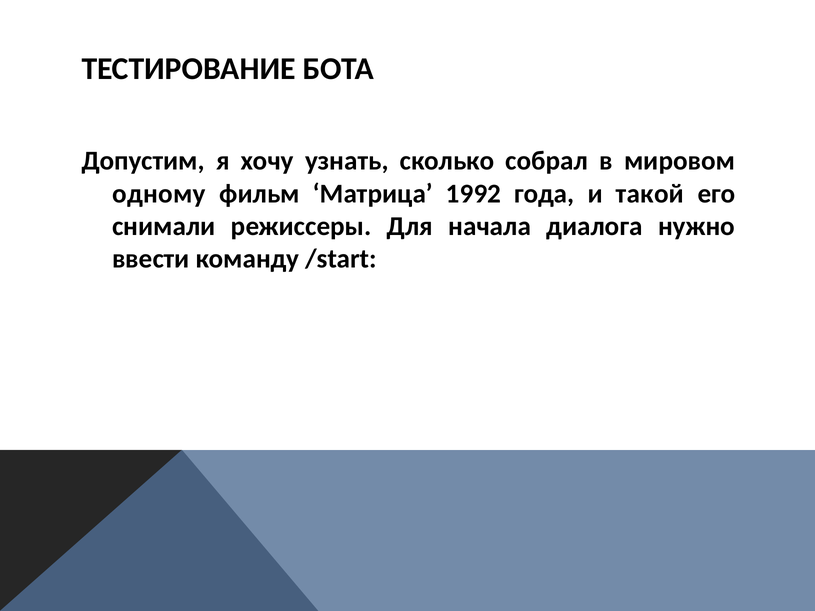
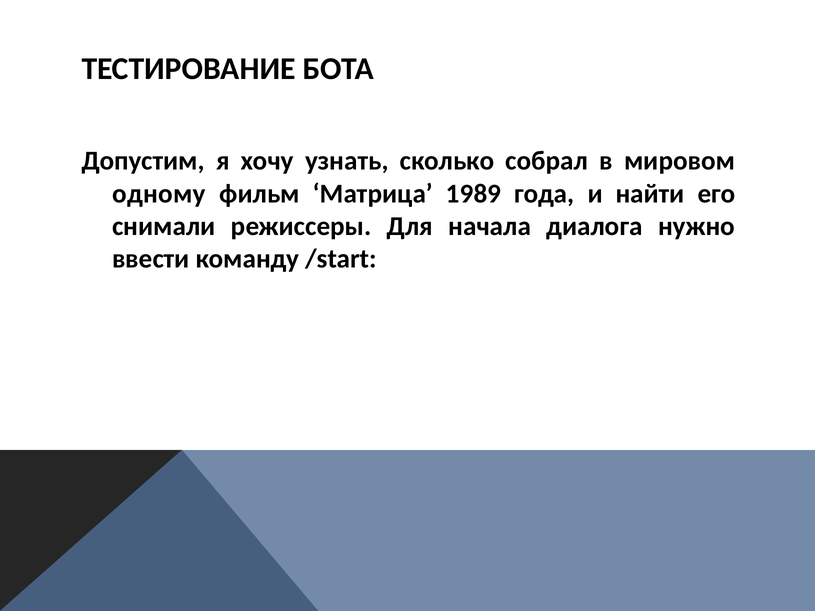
1992: 1992 -> 1989 (474, 194)
такой: такой -> найти (650, 194)
